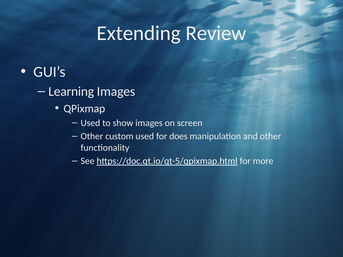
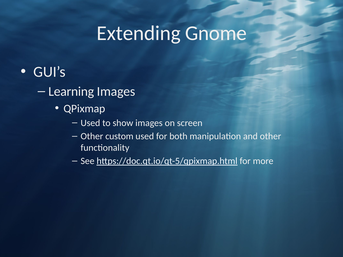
Review: Review -> Gnome (216, 33)
does: does -> both (178, 136)
